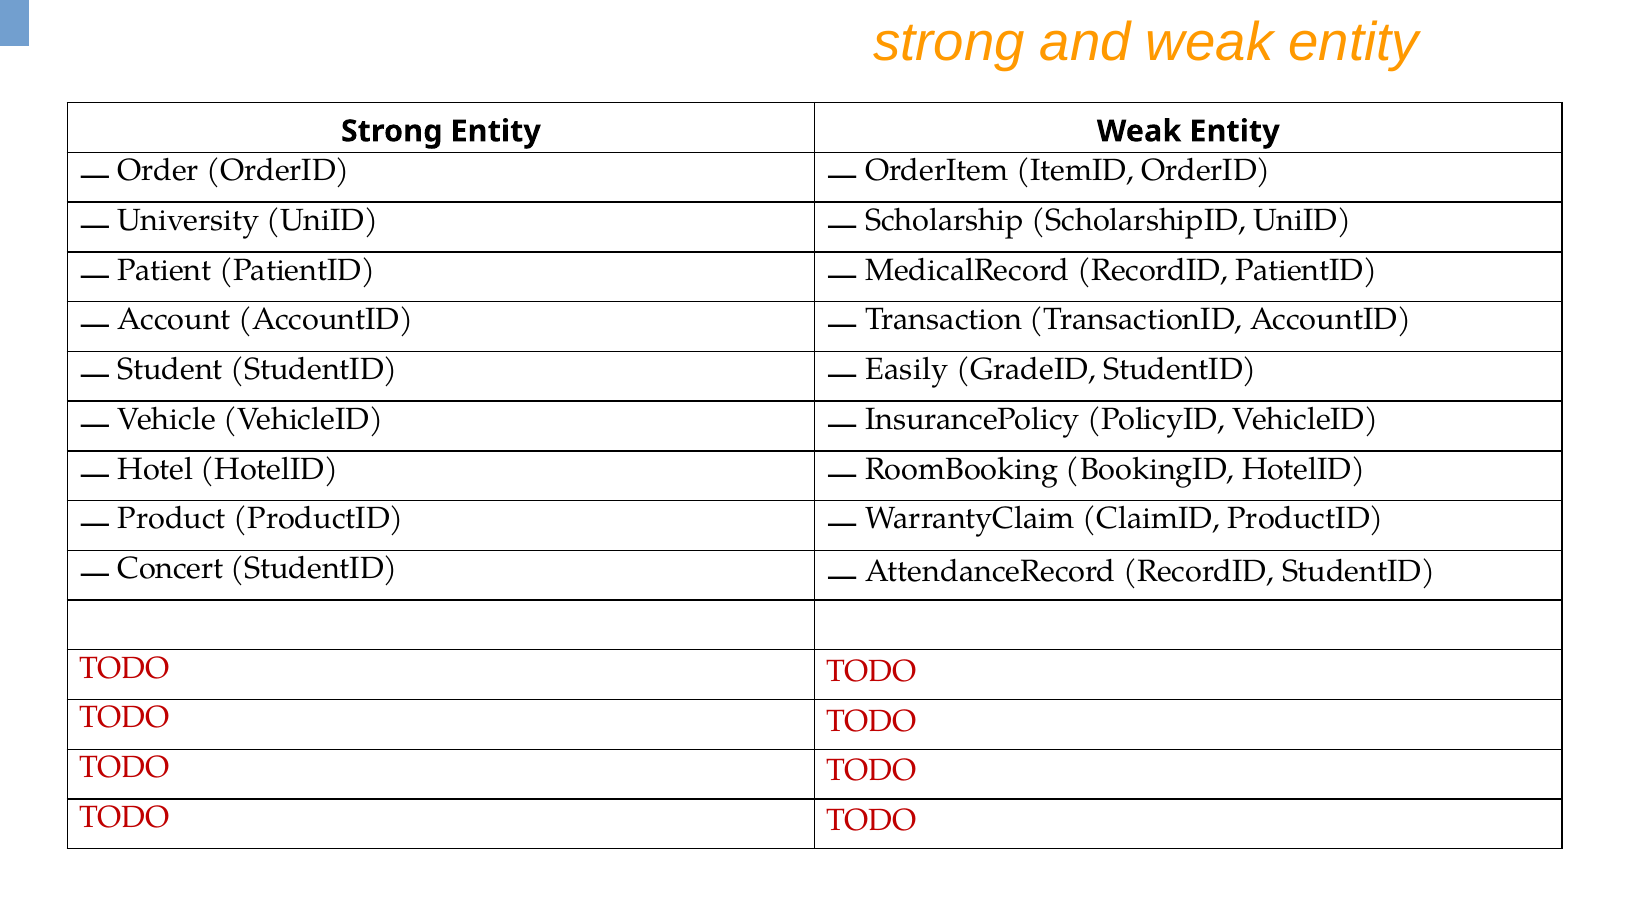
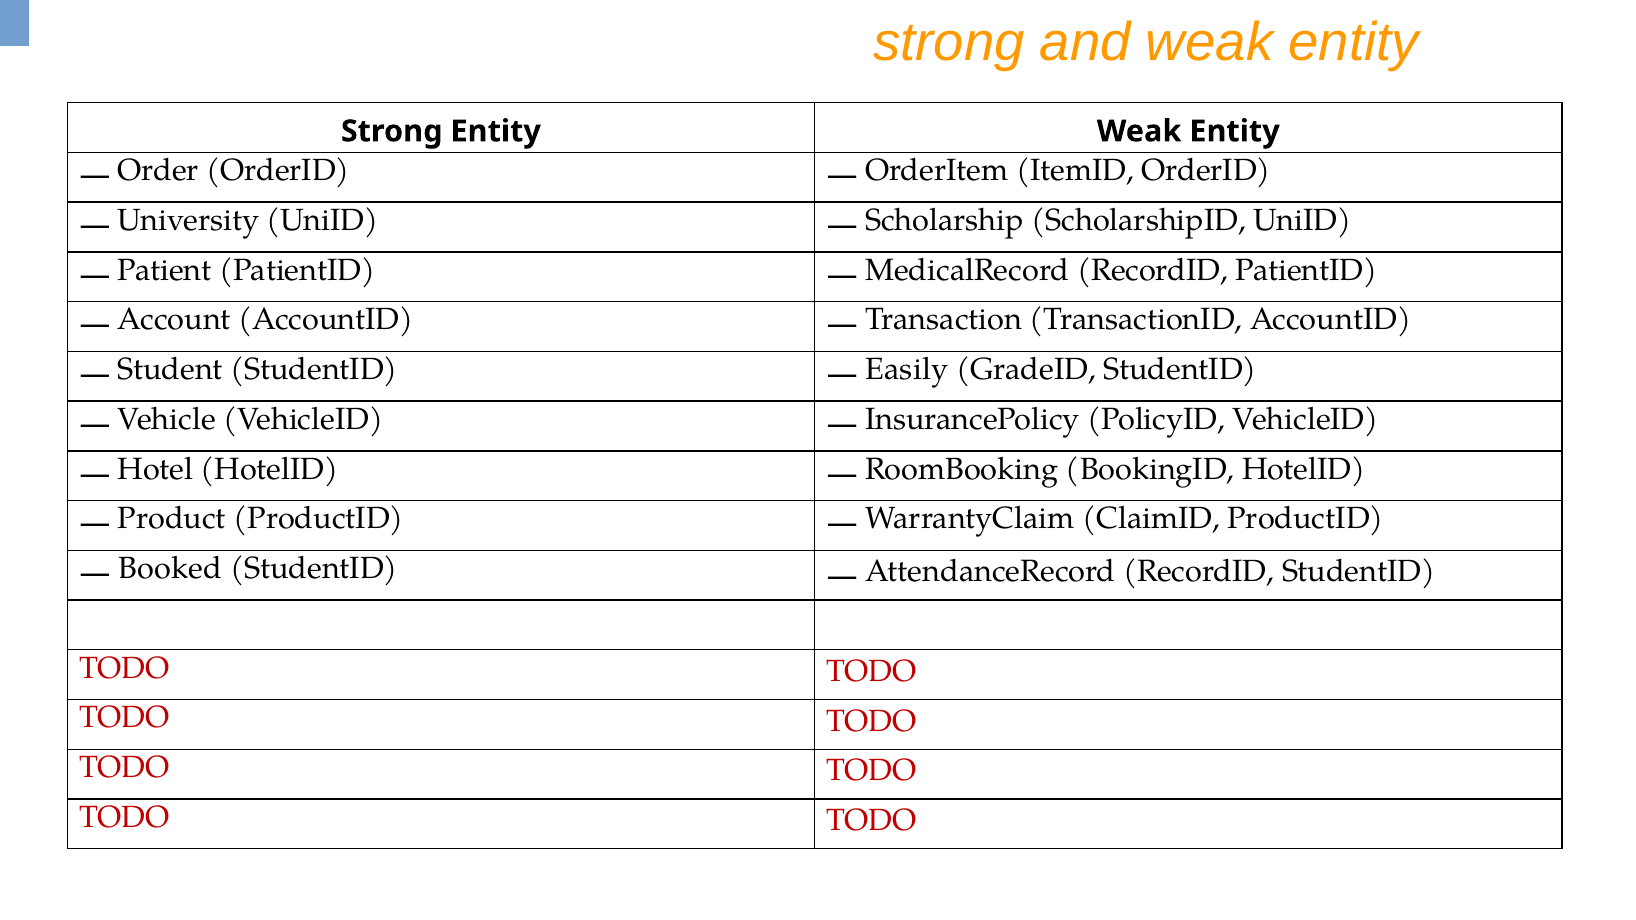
Concert: Concert -> Booked (170, 569)
